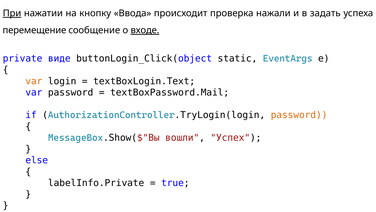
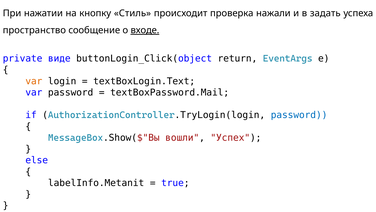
При underline: present -> none (12, 13)
Ввода: Ввода -> Стиль (132, 13)
перемещение: перемещение -> пространство (34, 30)
static: static -> return (237, 58)
password colour: orange -> blue (299, 115)
labelInfo.Private: labelInfo.Private -> labelInfo.Metanit (96, 183)
